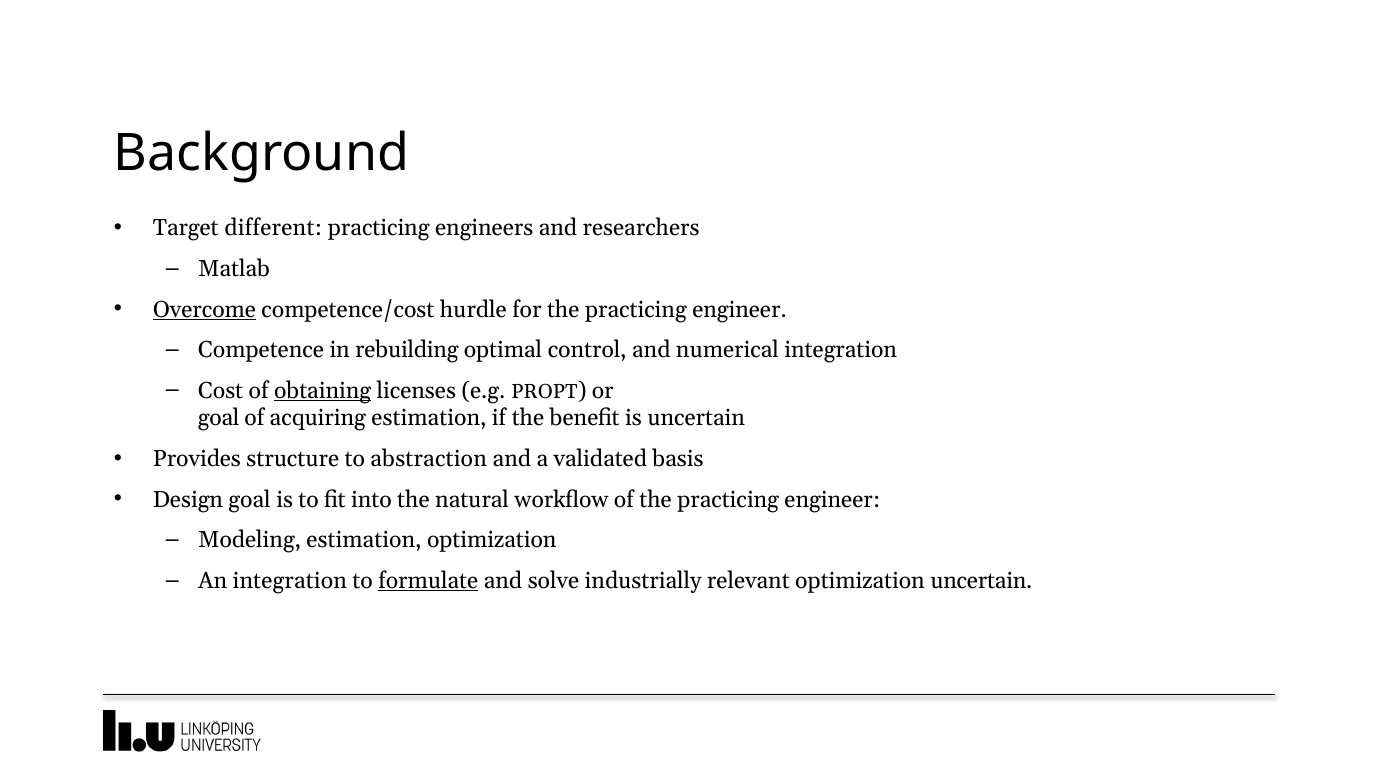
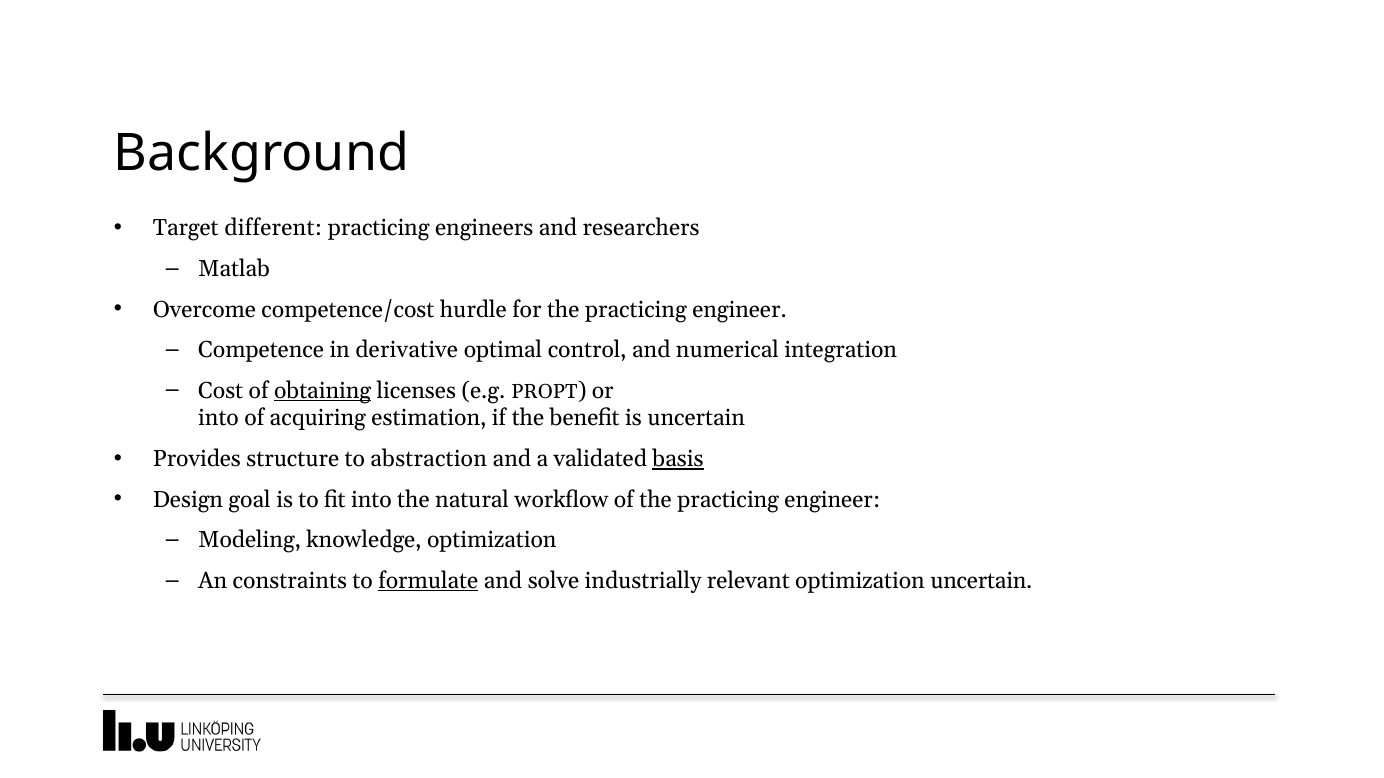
Overcome underline: present -> none (204, 310)
rebuilding: rebuilding -> derivative (407, 350)
goal: goal -> into (219, 419)
basis underline: none -> present (678, 459)
Modeling estimation: estimation -> knowledge (364, 541)
An integration: integration -> constraints (290, 581)
